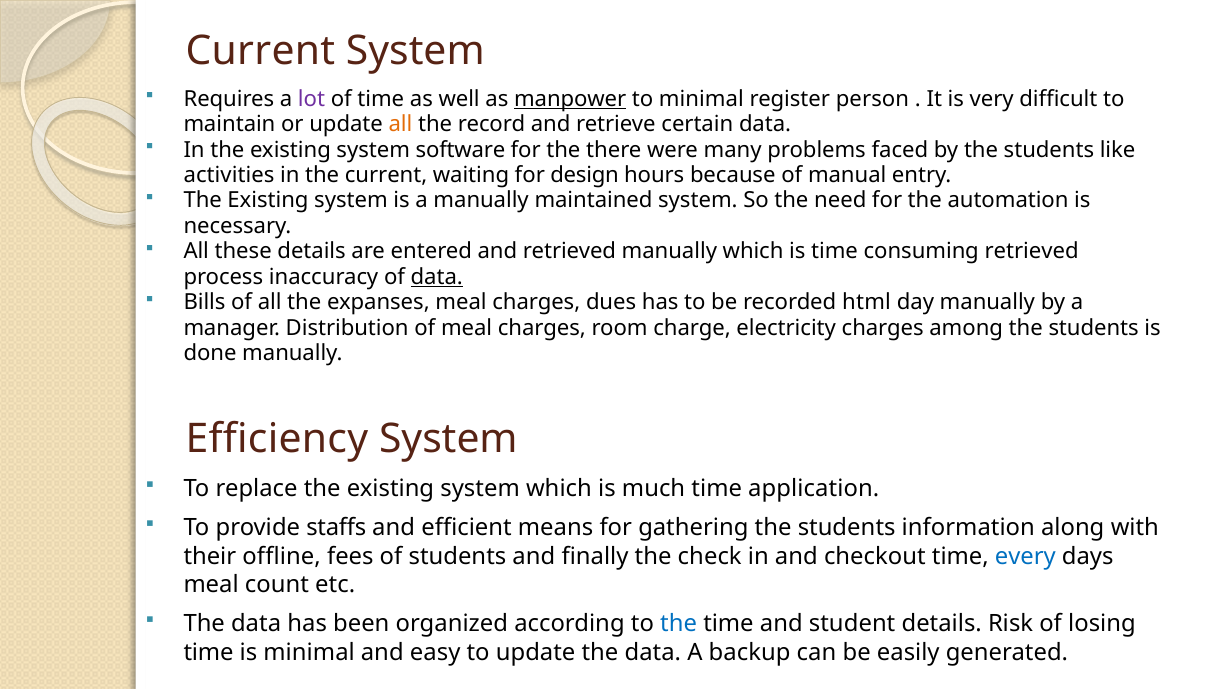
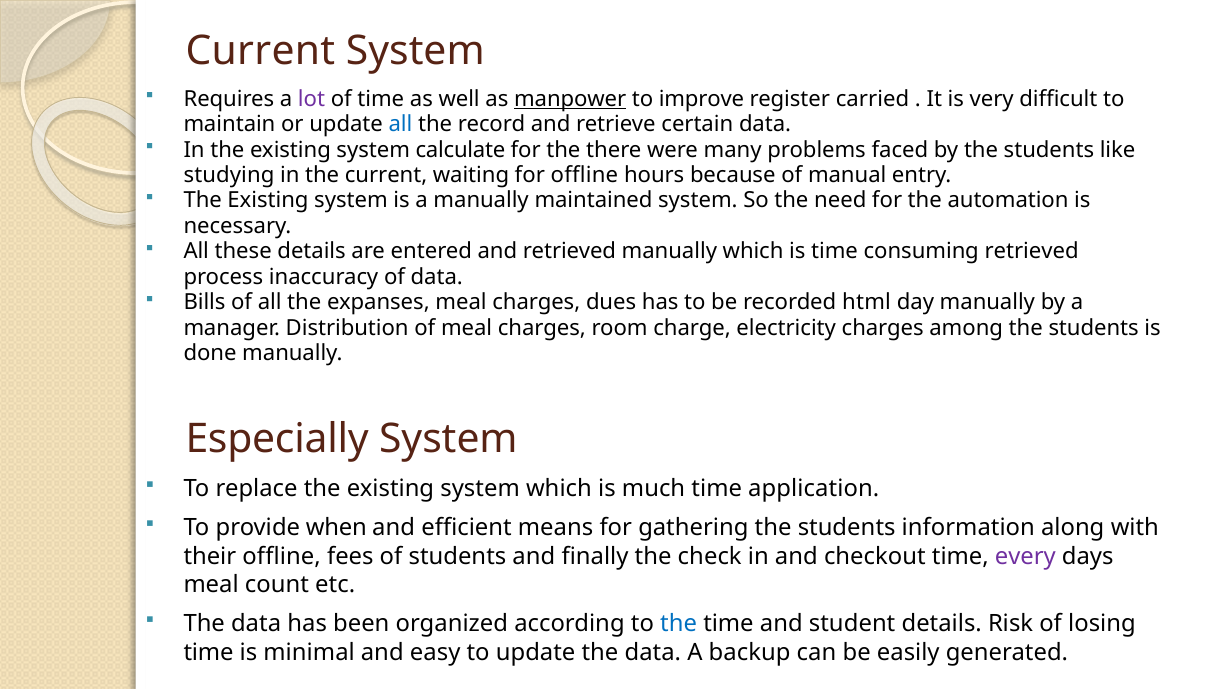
to minimal: minimal -> improve (701, 99)
person: person -> carried (872, 99)
all colour: orange -> blue (400, 124)
software: software -> calculate (460, 150)
activities: activities -> studying (229, 175)
for design: design -> offline (584, 175)
data underline: present -> none (437, 277)
Efficiency: Efficiency -> Especially (277, 439)
staffs: staffs -> when (336, 528)
every colour: blue -> purple (1025, 556)
